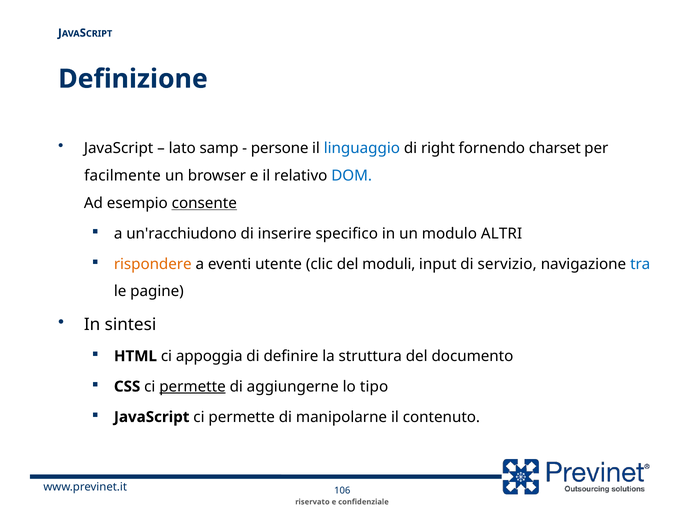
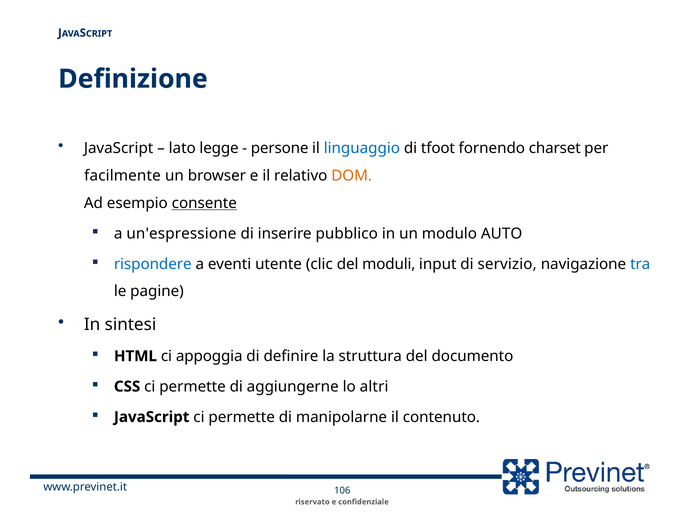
samp: samp -> legge (219, 148)
right: right -> tfoot (438, 148)
DOM colour: blue -> orange (352, 176)
un'racchiudono: un'racchiudono -> un'espressione (181, 233)
specifico: specifico -> pubblico (347, 233)
ALTRI: ALTRI -> AUTO (502, 233)
rispondere colour: orange -> blue (153, 264)
permette underline: present -> none (193, 386)
tipo: tipo -> altri (374, 386)
